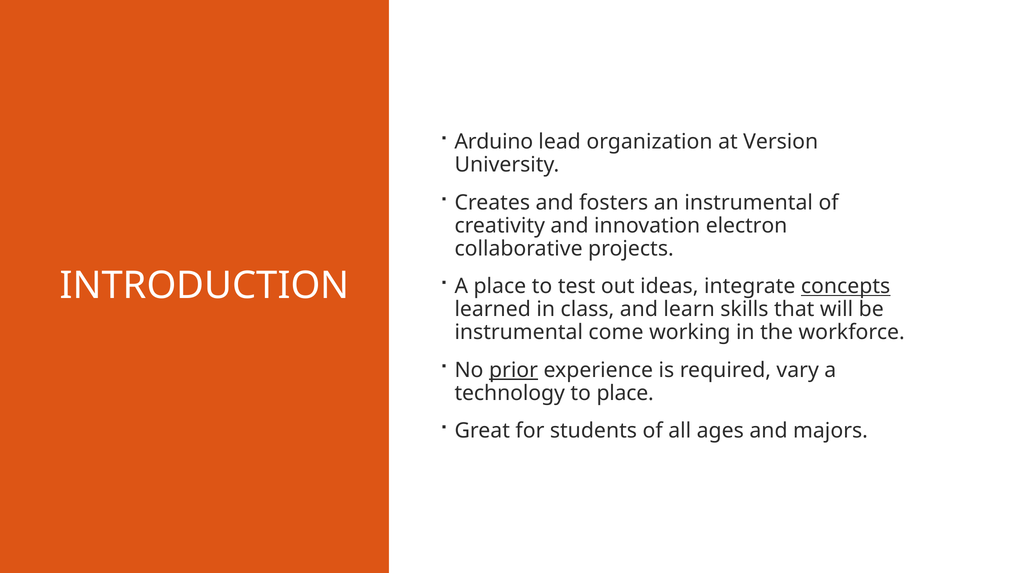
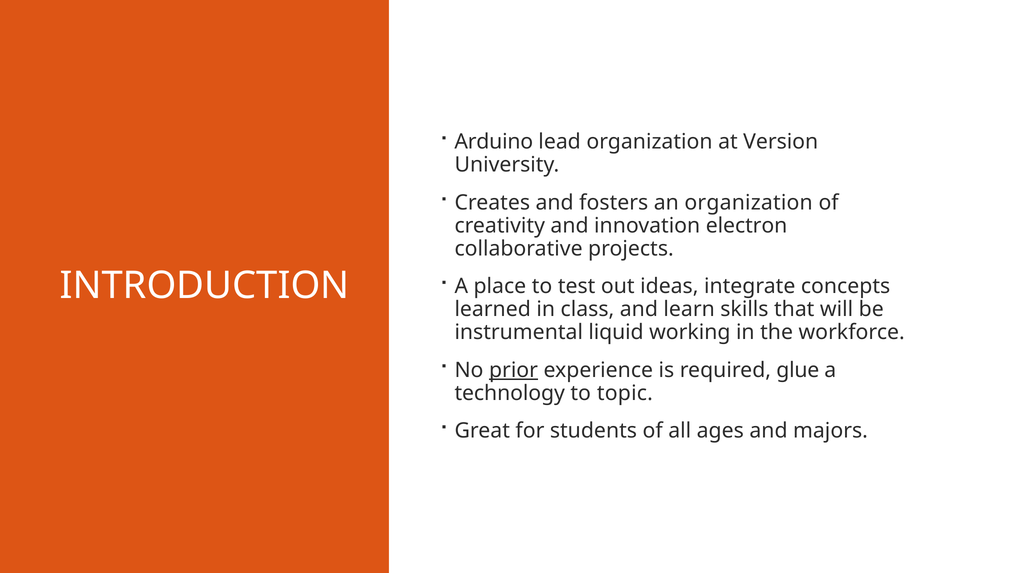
an instrumental: instrumental -> organization (749, 203)
concepts underline: present -> none (846, 286)
come: come -> liquid (616, 332)
vary: vary -> glue (798, 370)
to place: place -> topic (625, 393)
